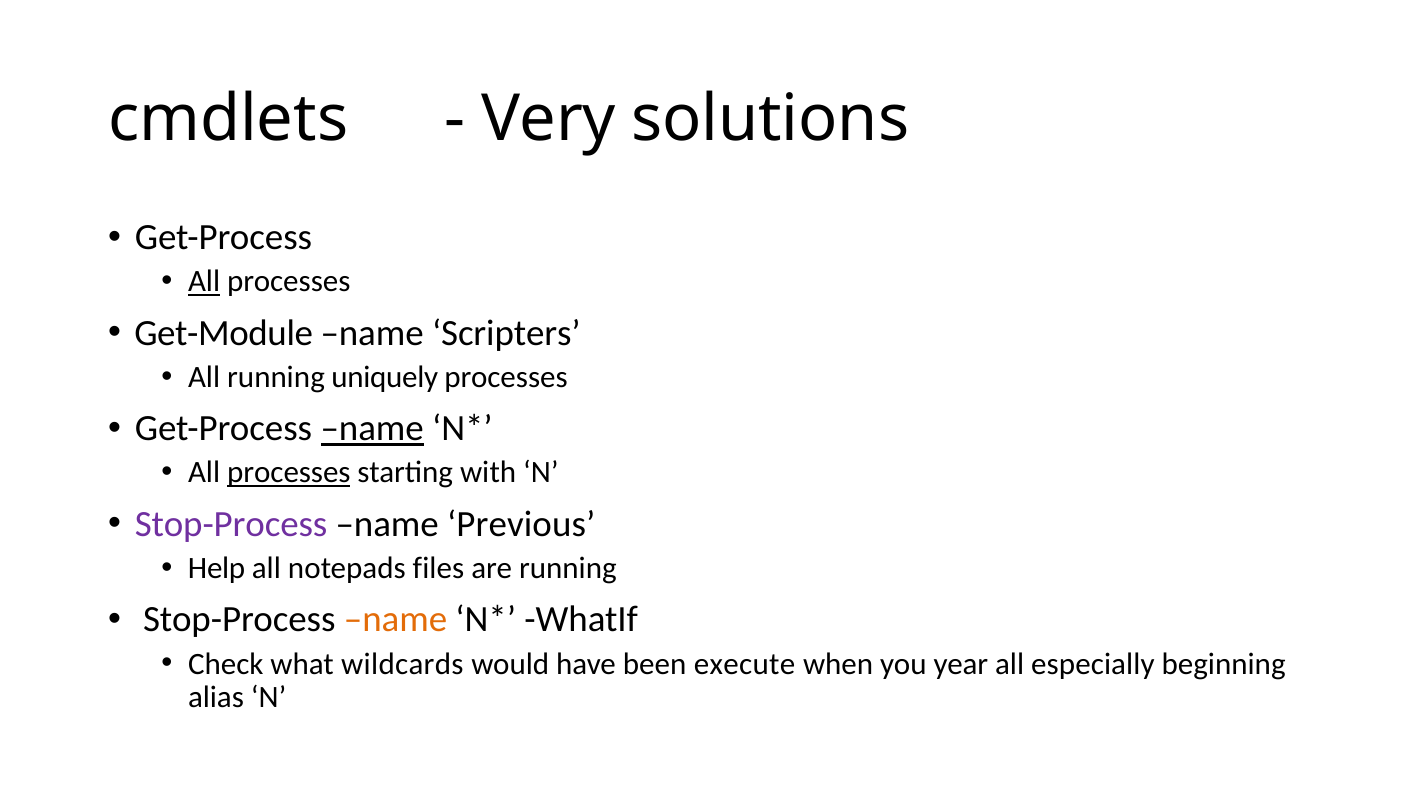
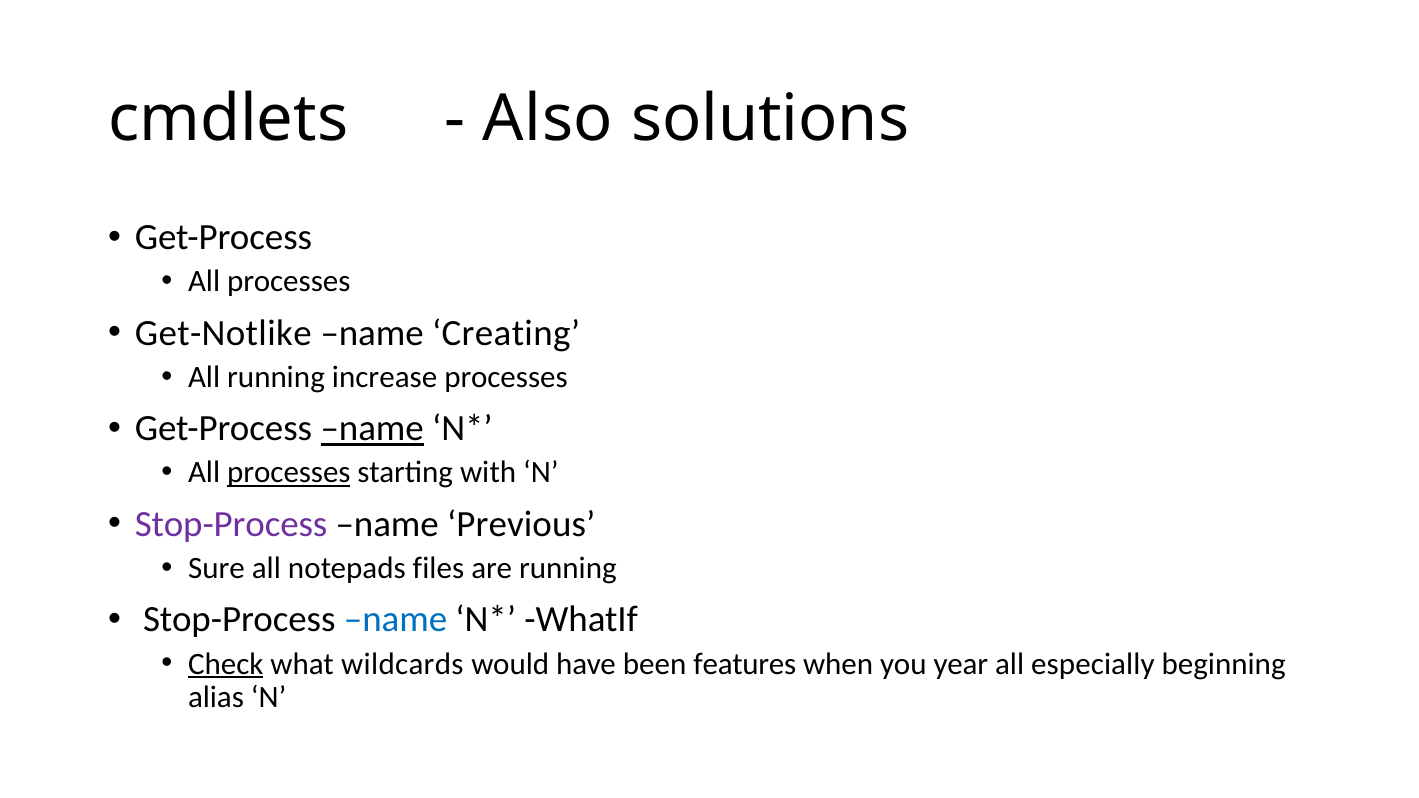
Very: Very -> Also (548, 119)
All underline: present -> none (204, 282)
Get-Module: Get-Module -> Get-Notlike (223, 333)
Scripters: Scripters -> Creating (506, 333)
uniquely: uniquely -> increase (385, 377)
Help: Help -> Sure (216, 568)
name colour: orange -> blue (396, 620)
Check underline: none -> present (226, 664)
execute: execute -> features (745, 664)
